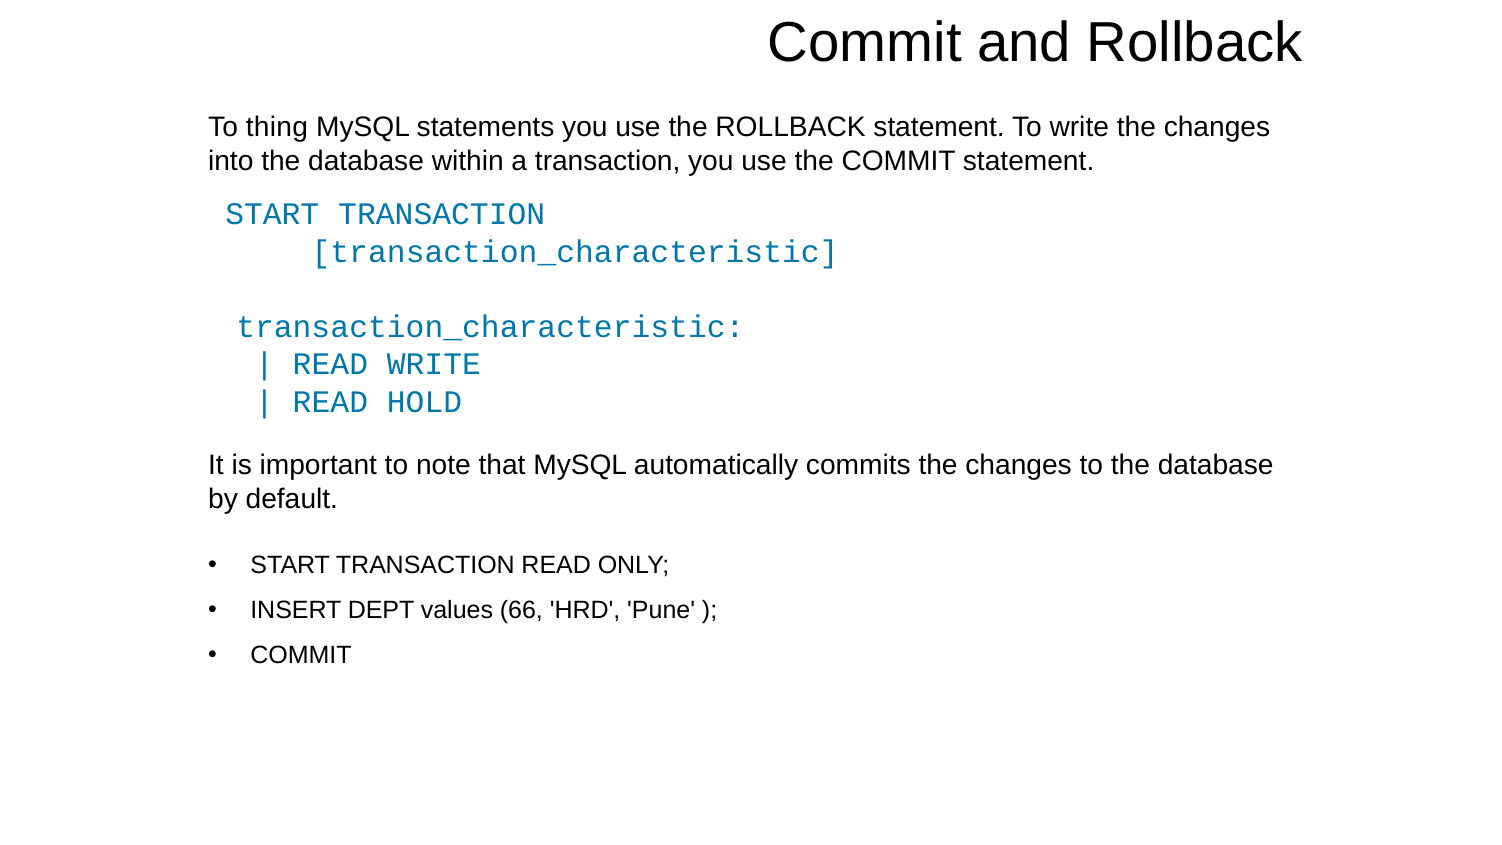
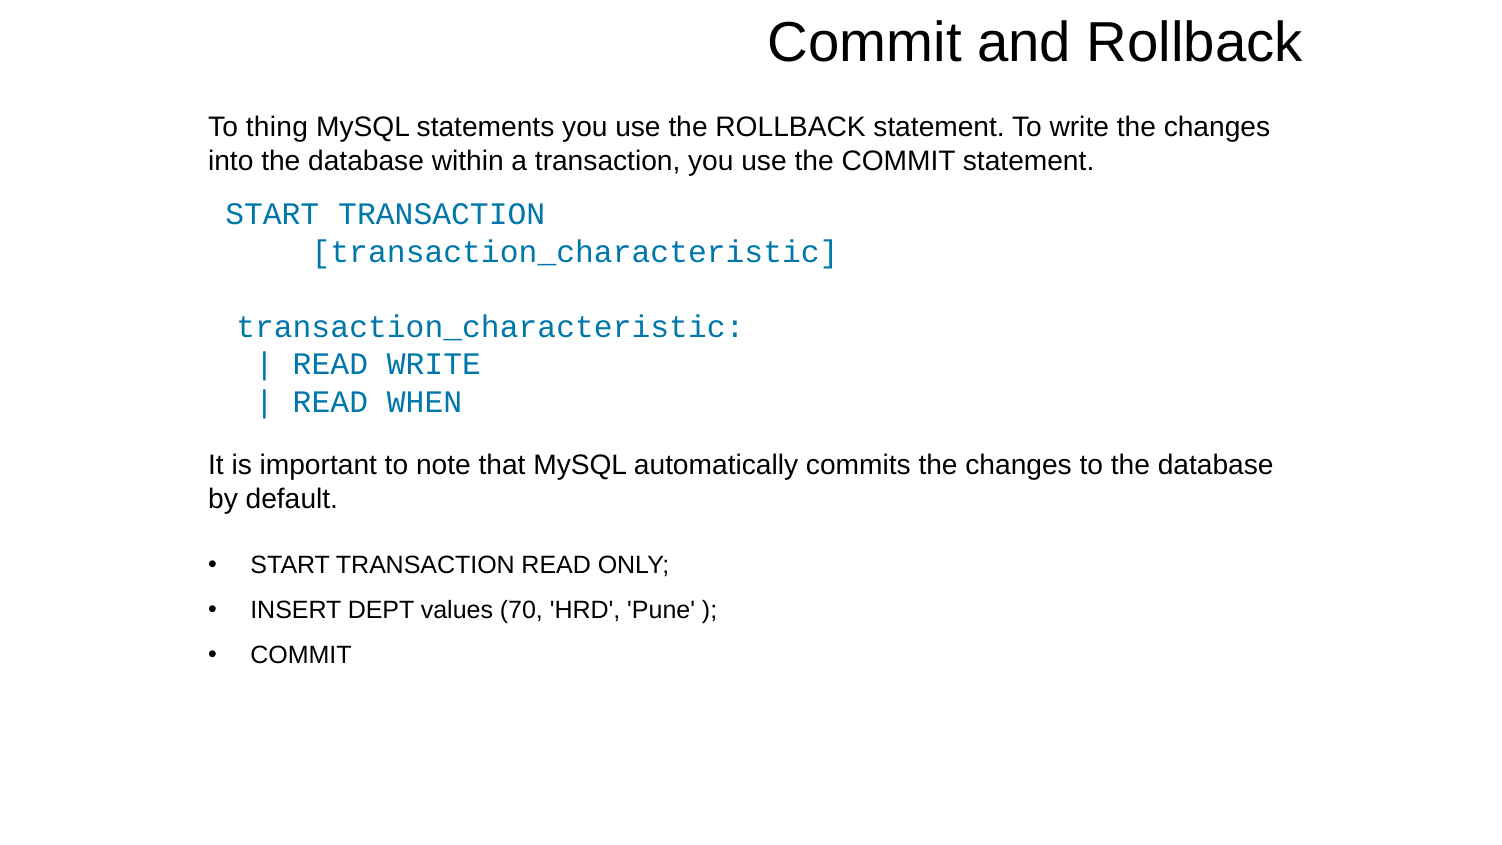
HOLD: HOLD -> WHEN (425, 402)
66: 66 -> 70 (521, 610)
